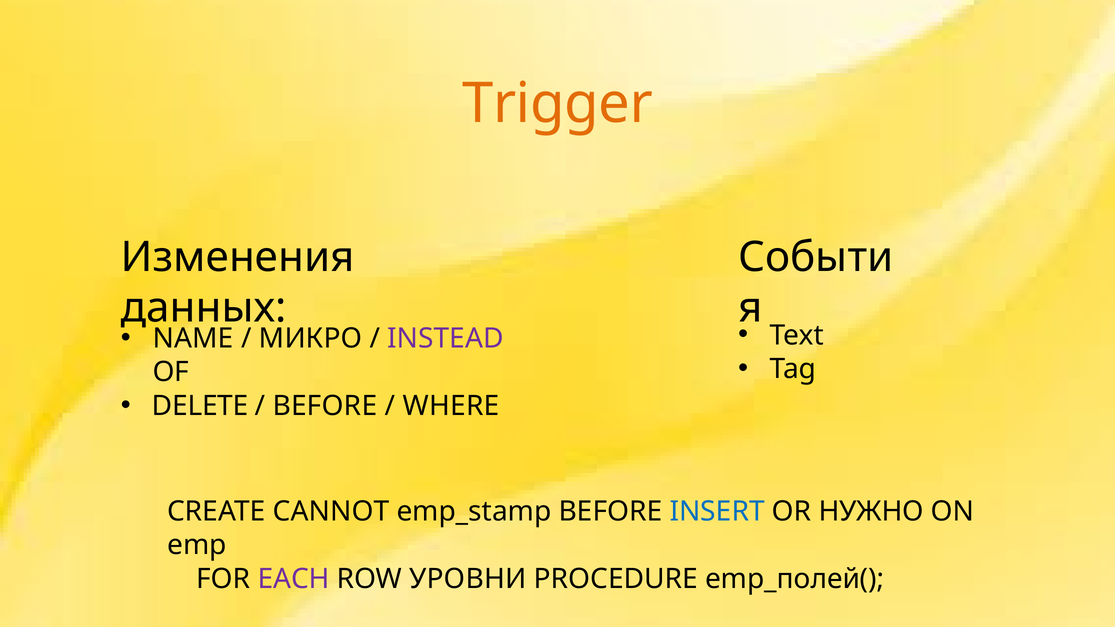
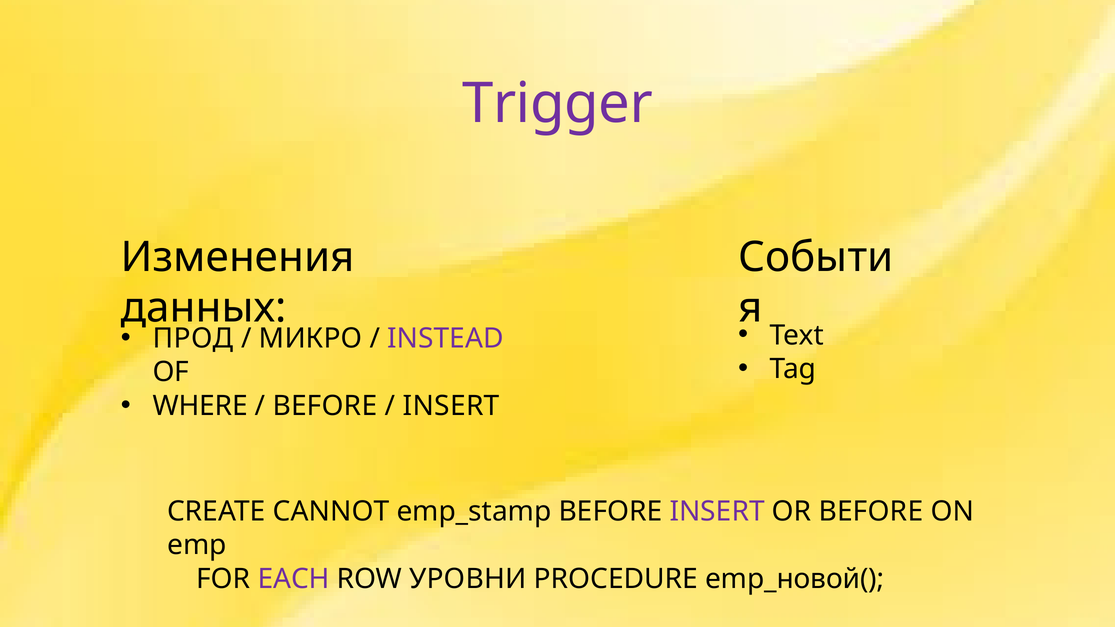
Trigger colour: orange -> purple (558, 104)
NAME: NAME -> ПРОД (193, 339)
DELETE: DELETE -> WHERE (200, 406)
WHERE: WHERE -> INSERT (451, 406)
INSERT colour: blue -> purple (717, 511)
OR НУЖНО: НУЖНО -> BEFORE (871, 511)
emp_полей(: emp_полей( -> emp_новой( (795, 579)
